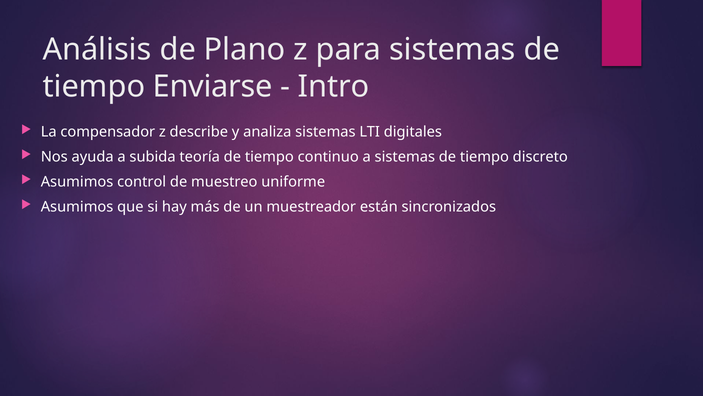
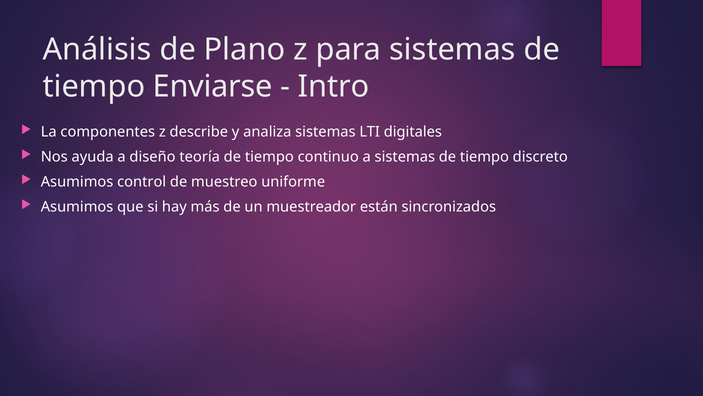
compensador: compensador -> componentes (108, 132)
subida: subida -> diseño (153, 157)
